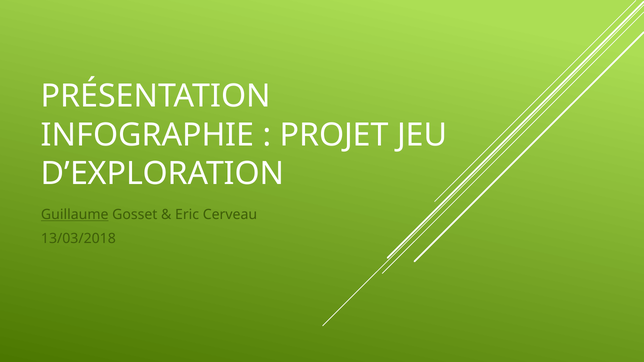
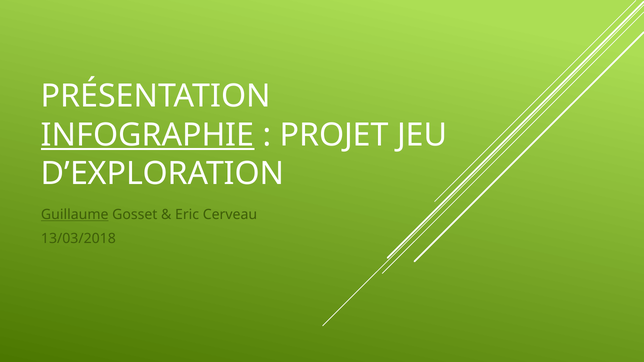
INFOGRAPHIE underline: none -> present (148, 135)
